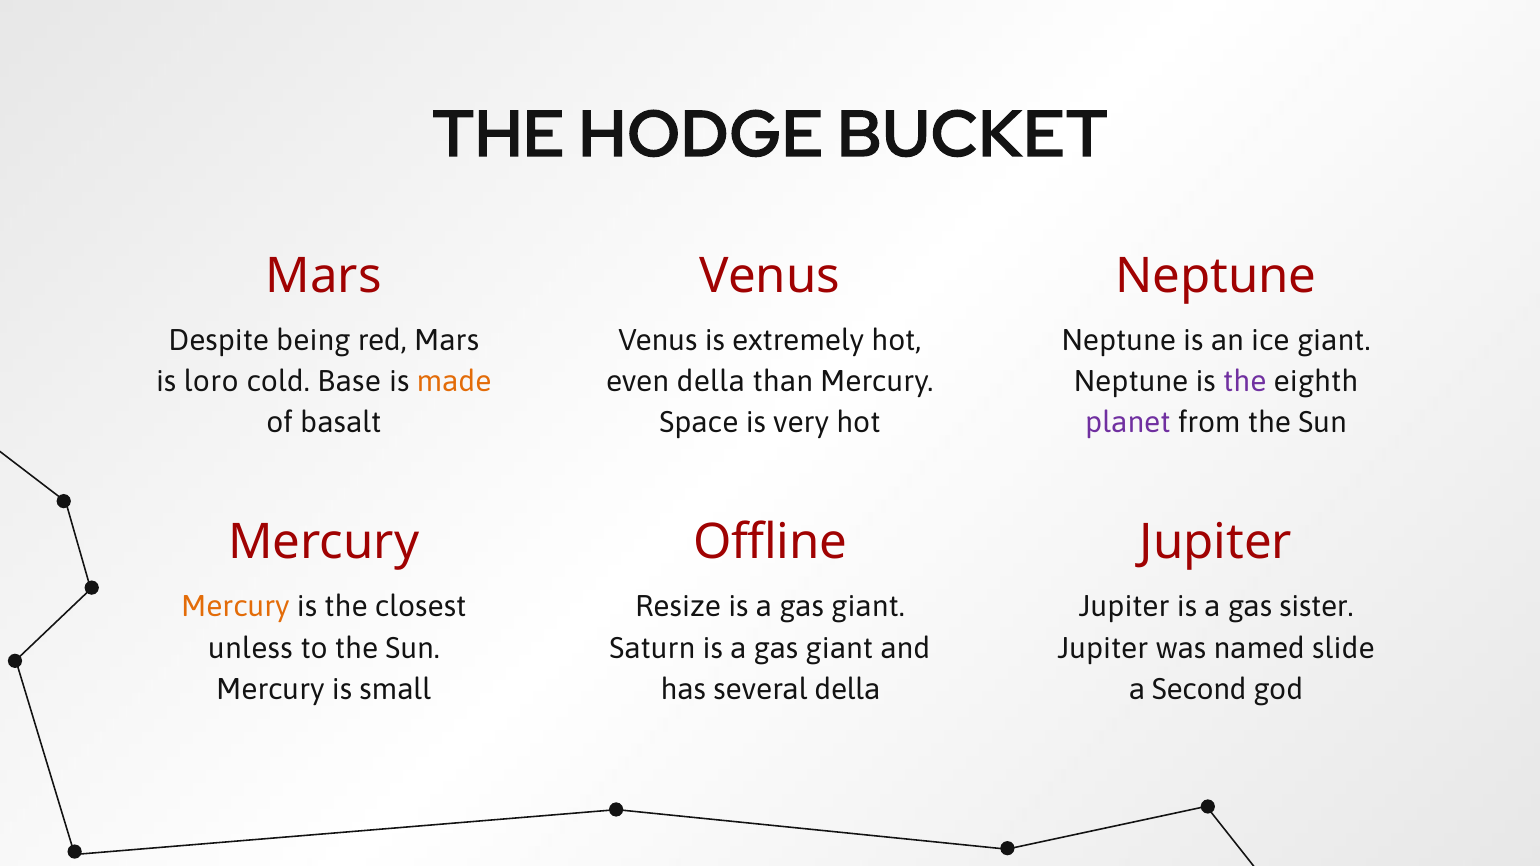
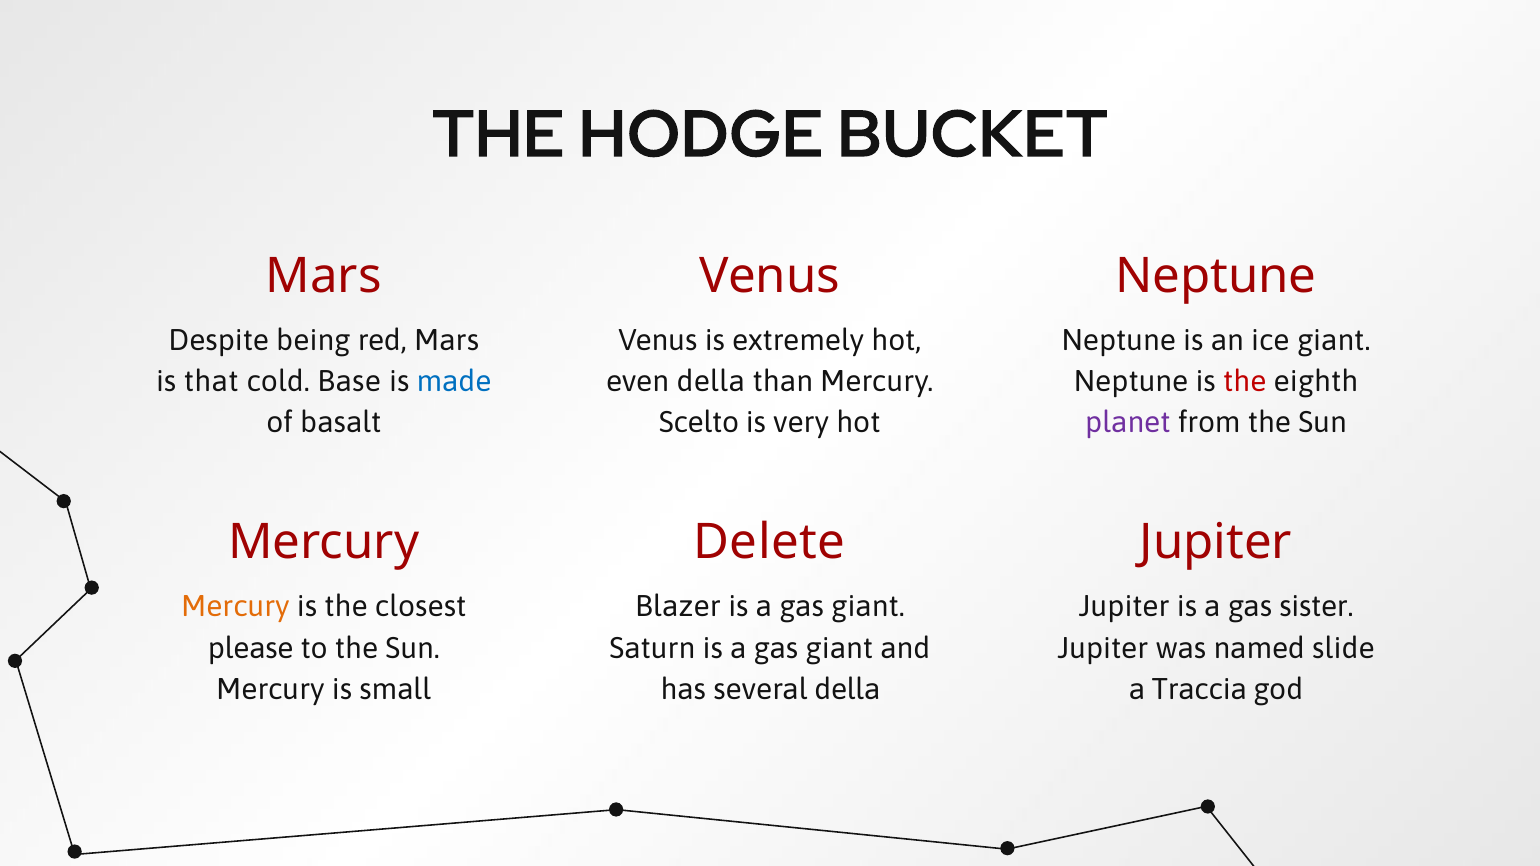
loro: loro -> that (211, 382)
made colour: orange -> blue (454, 382)
the colour: purple -> red (1245, 382)
Space: Space -> Scelto (699, 423)
Offline: Offline -> Delete (770, 543)
Resize: Resize -> Blazer (678, 607)
unless: unless -> please (251, 648)
Second: Second -> Traccia (1199, 690)
